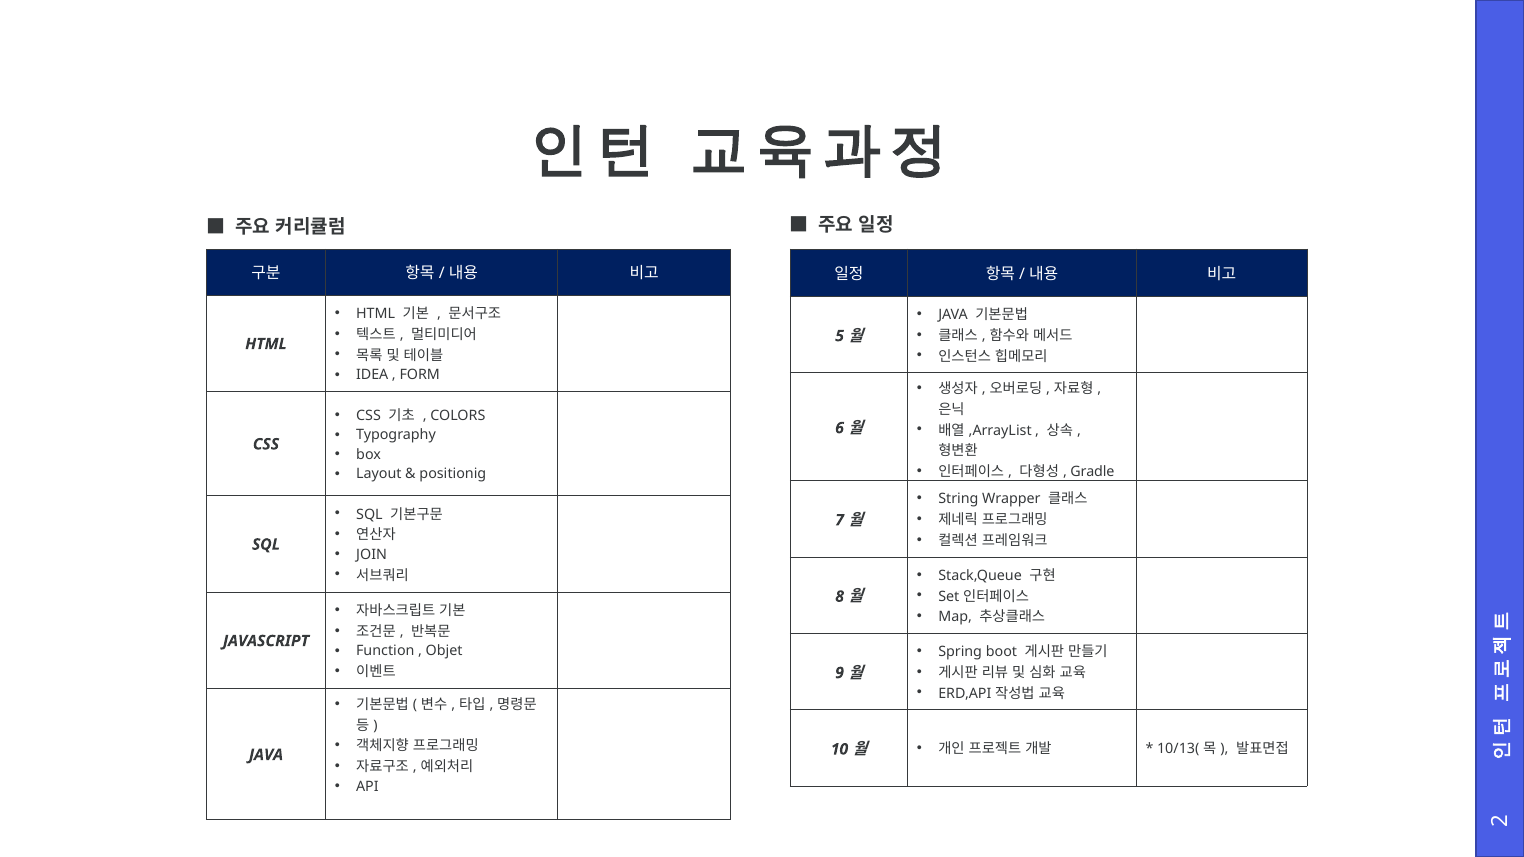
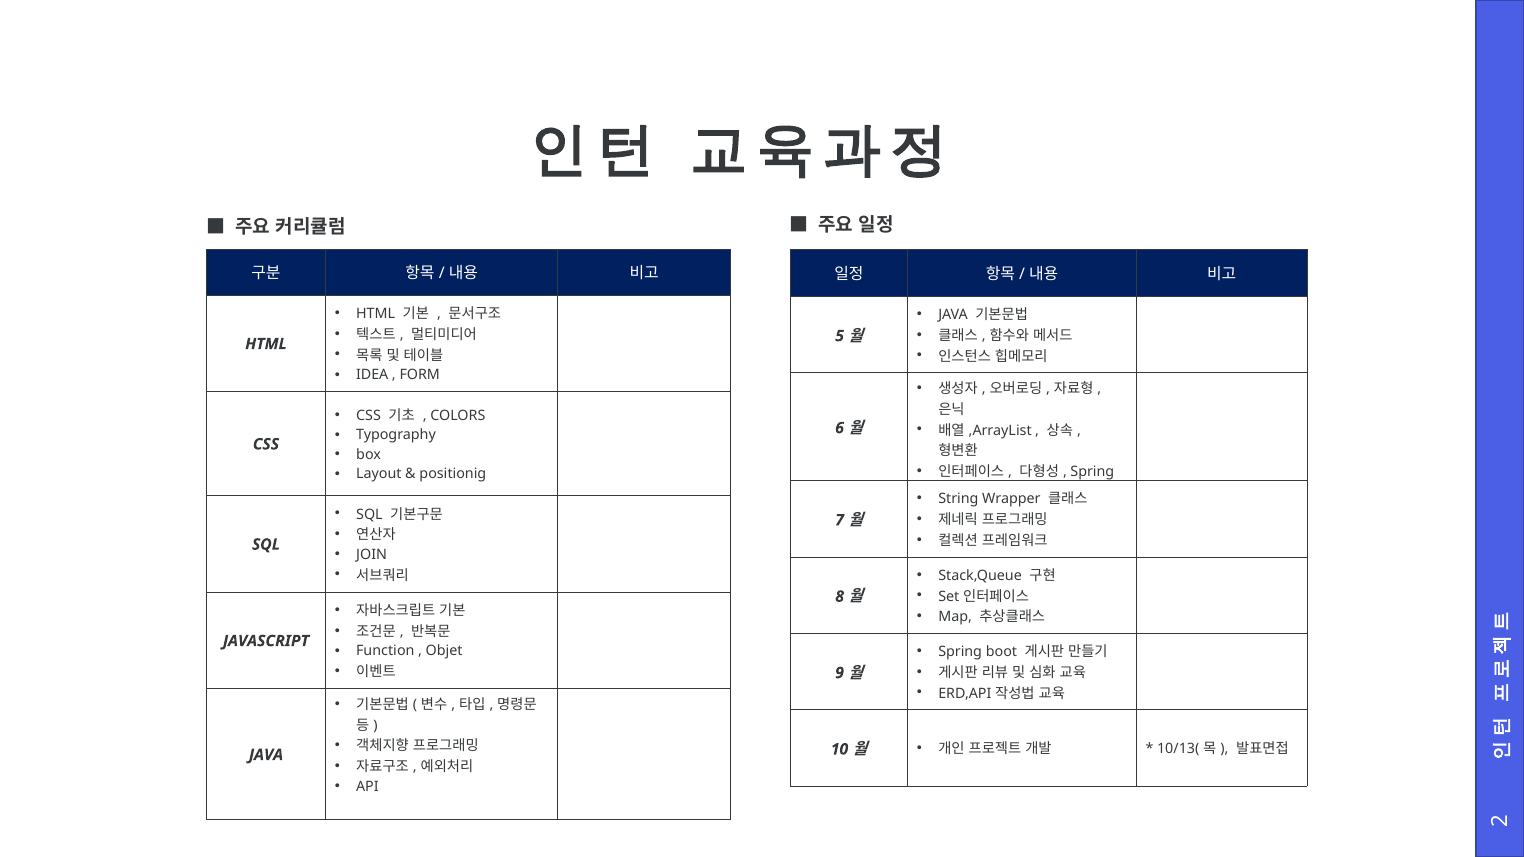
Gradle: Gradle -> Spring (1092, 472)
